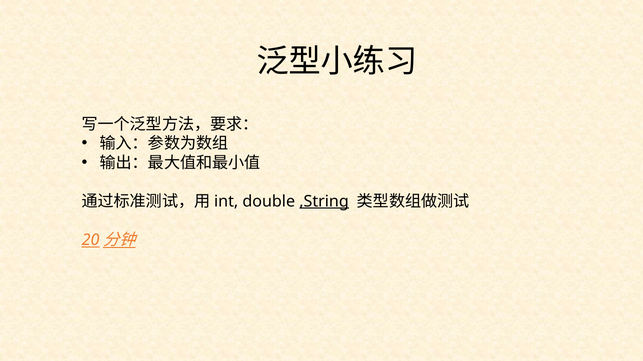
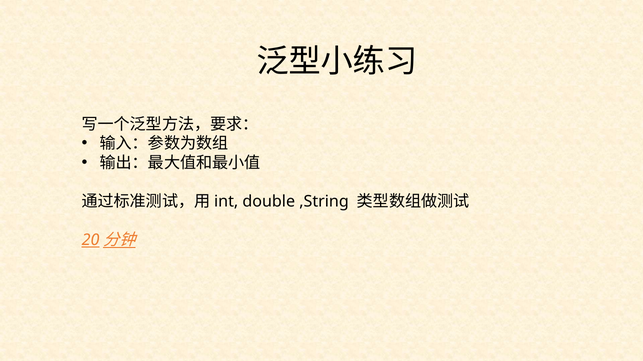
,String underline: present -> none (324, 202)
